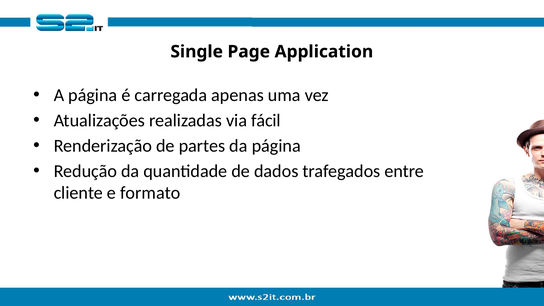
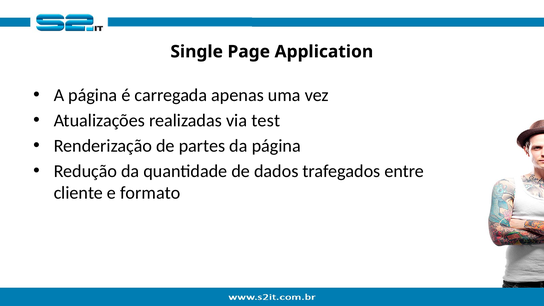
fácil: fácil -> test (266, 120)
